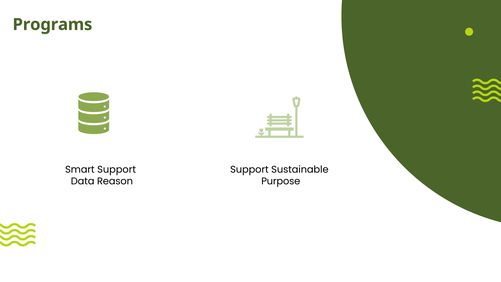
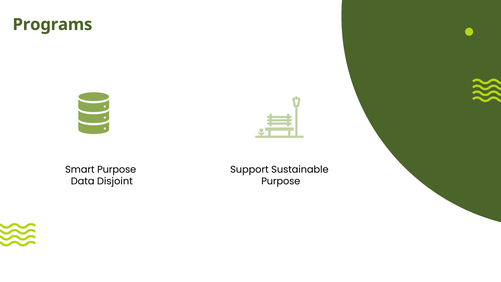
Smart Support: Support -> Purpose (117, 170)
Reason: Reason -> Disjoint (115, 181)
